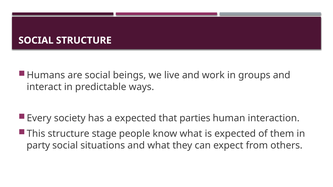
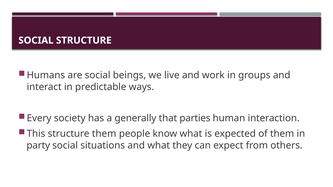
a expected: expected -> generally (135, 118)
structure stage: stage -> them (104, 134)
